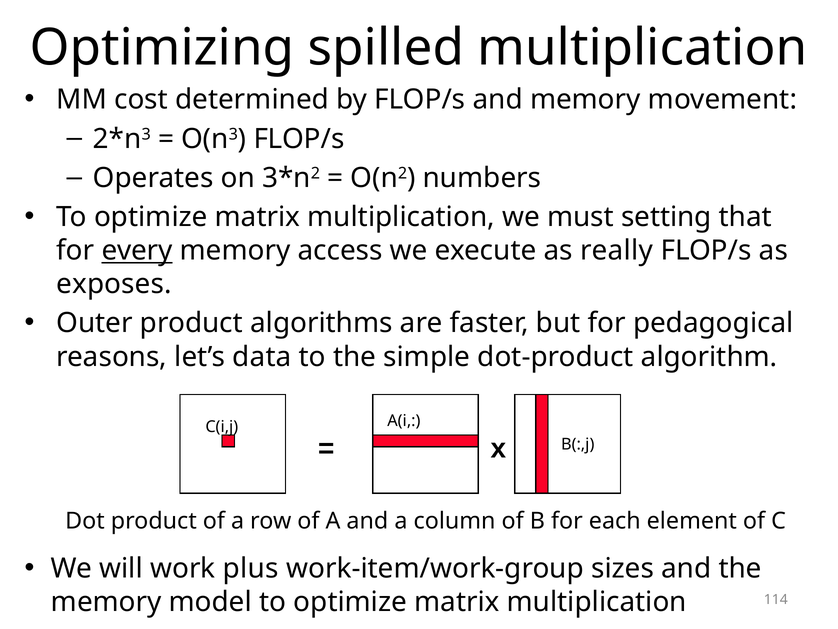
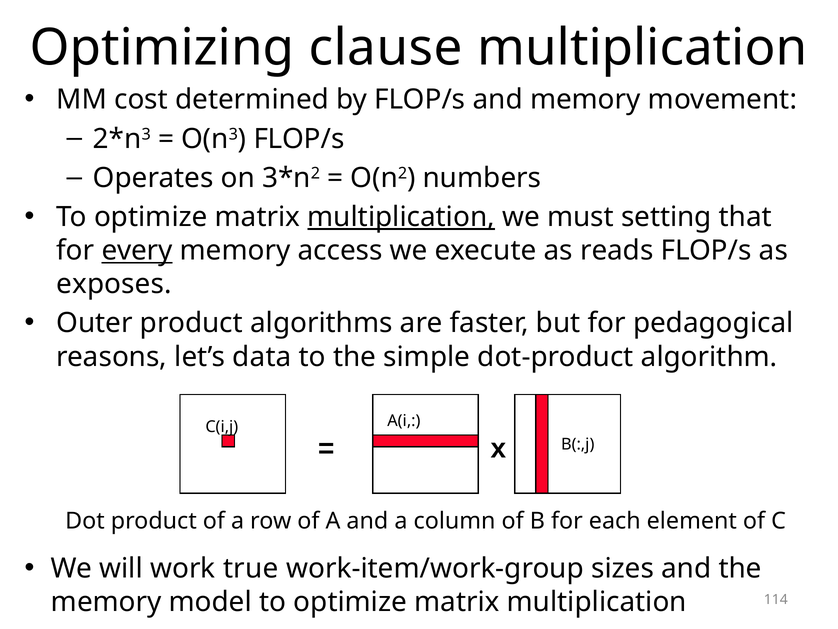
spilled: spilled -> clause (386, 48)
multiplication underline: none -> present (401, 217)
really: really -> reads (617, 250)
plus: plus -> true (251, 568)
